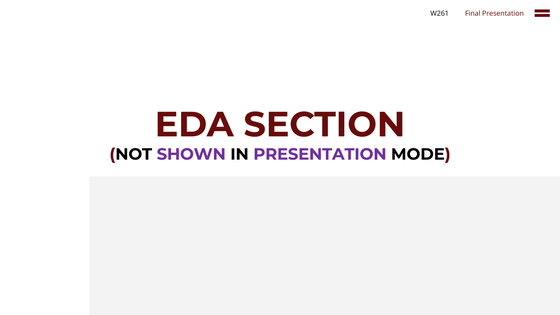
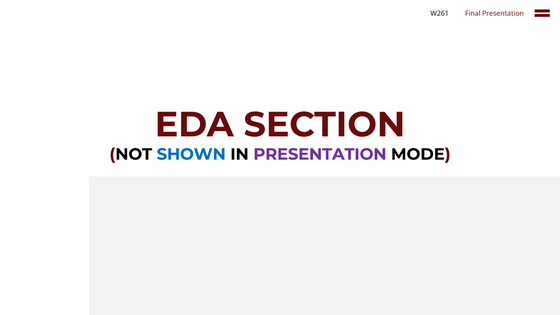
SHOWN colour: purple -> blue (191, 154)
